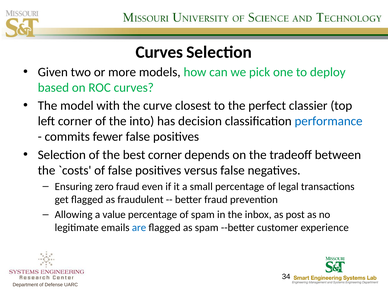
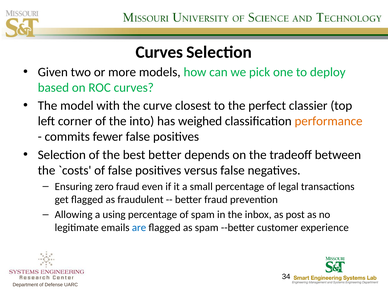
decision: decision -> weighed (200, 121)
performance colour: blue -> orange (329, 121)
best corner: corner -> better (165, 155)
value: value -> using (114, 215)
